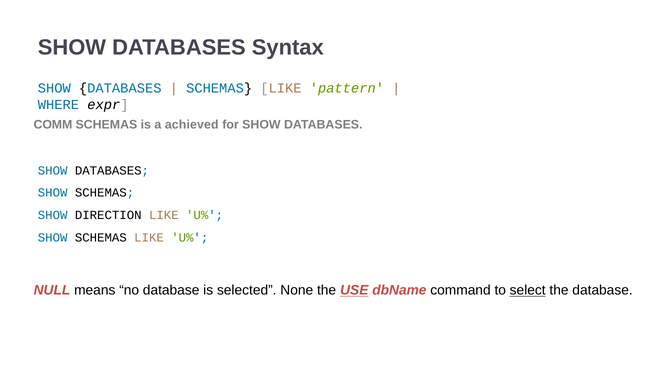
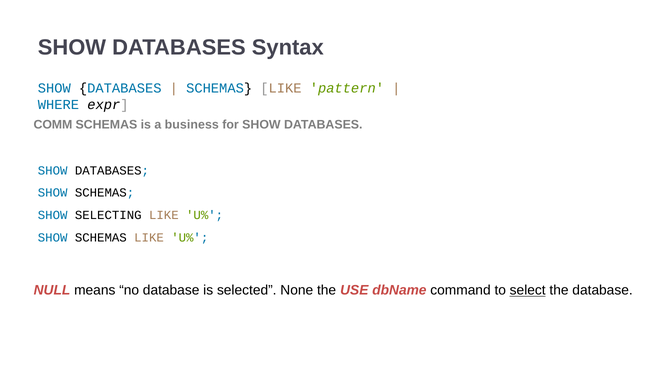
achieved: achieved -> business (192, 124)
DIRECTION: DIRECTION -> SELECTING (108, 215)
USE underline: present -> none (354, 290)
